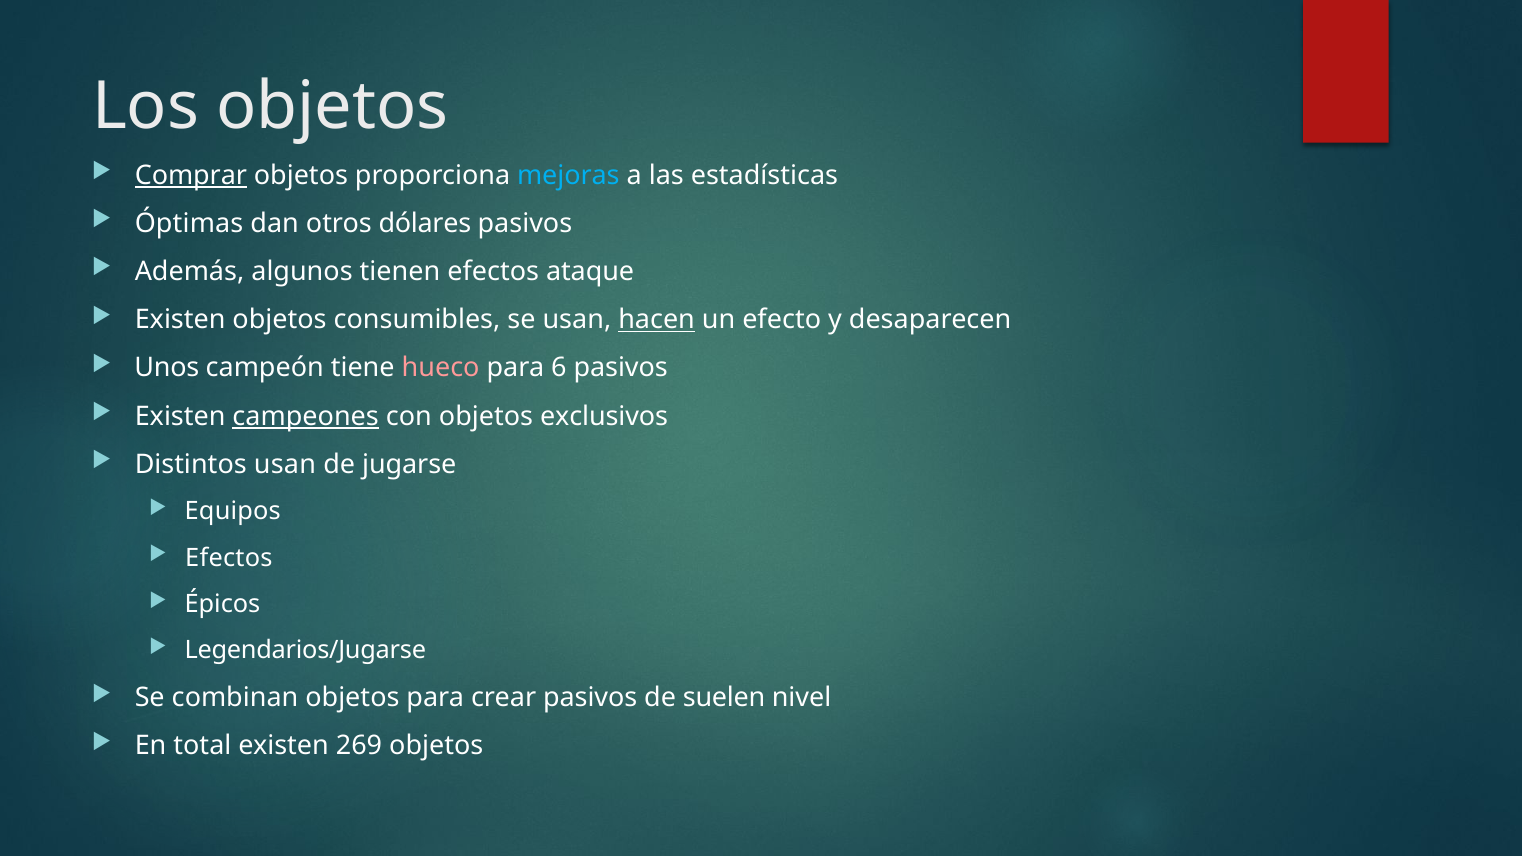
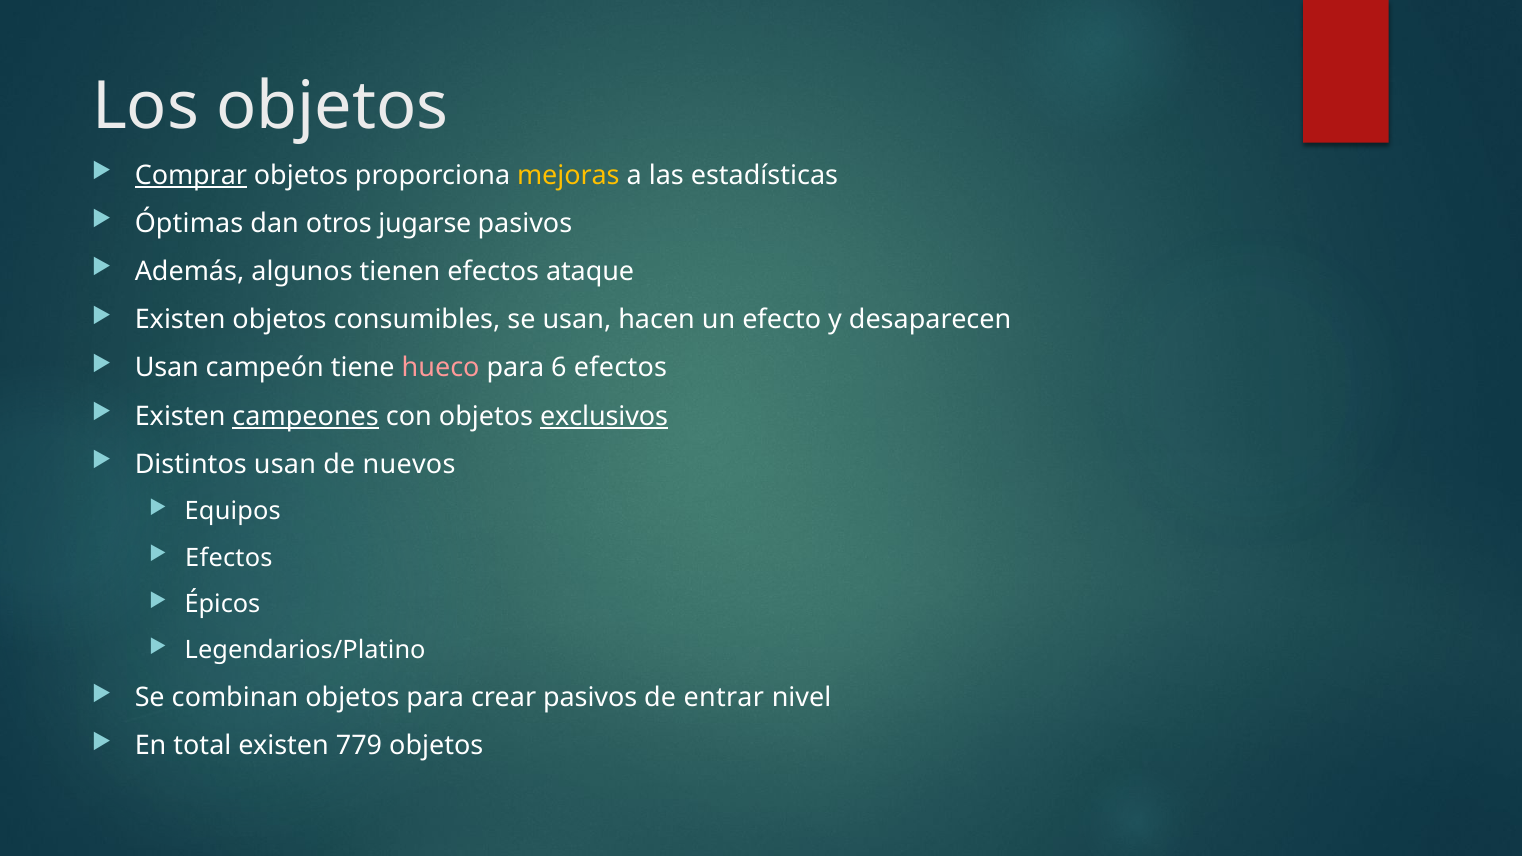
mejoras colour: light blue -> yellow (568, 175)
dólares: dólares -> jugarse (425, 223)
hacen underline: present -> none (657, 320)
Unos: Unos -> Usan (167, 368)
6 pasivos: pasivos -> efectos (620, 368)
exclusivos underline: none -> present (604, 416)
jugarse: jugarse -> nuevos (409, 465)
Legendarios/Jugarse: Legendarios/Jugarse -> Legendarios/Platino (305, 651)
suelen: suelen -> entrar (724, 698)
269: 269 -> 779 (359, 746)
